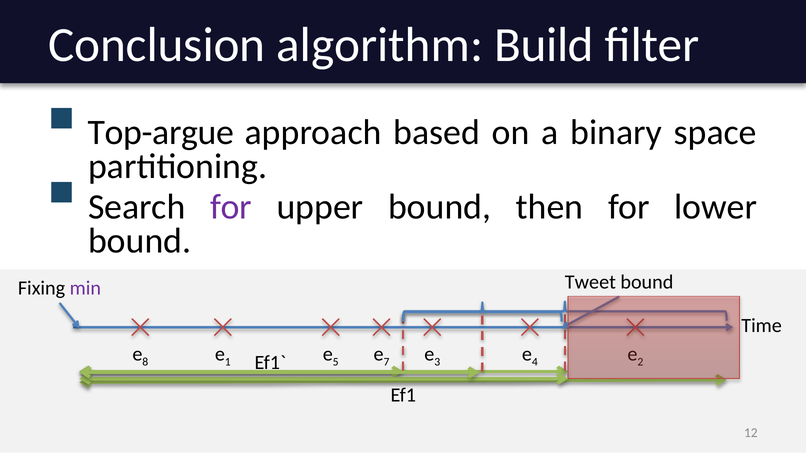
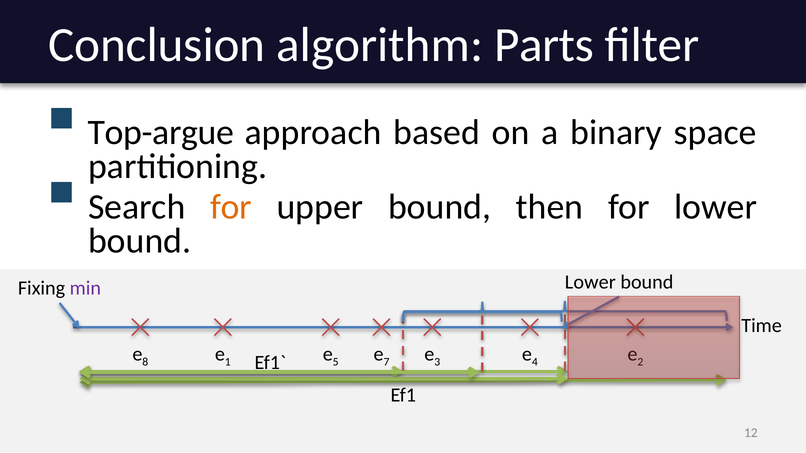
Build: Build -> Parts (544, 45)
for colour: purple -> orange (231, 207)
Tweet: Tweet -> Lower (590, 282)
